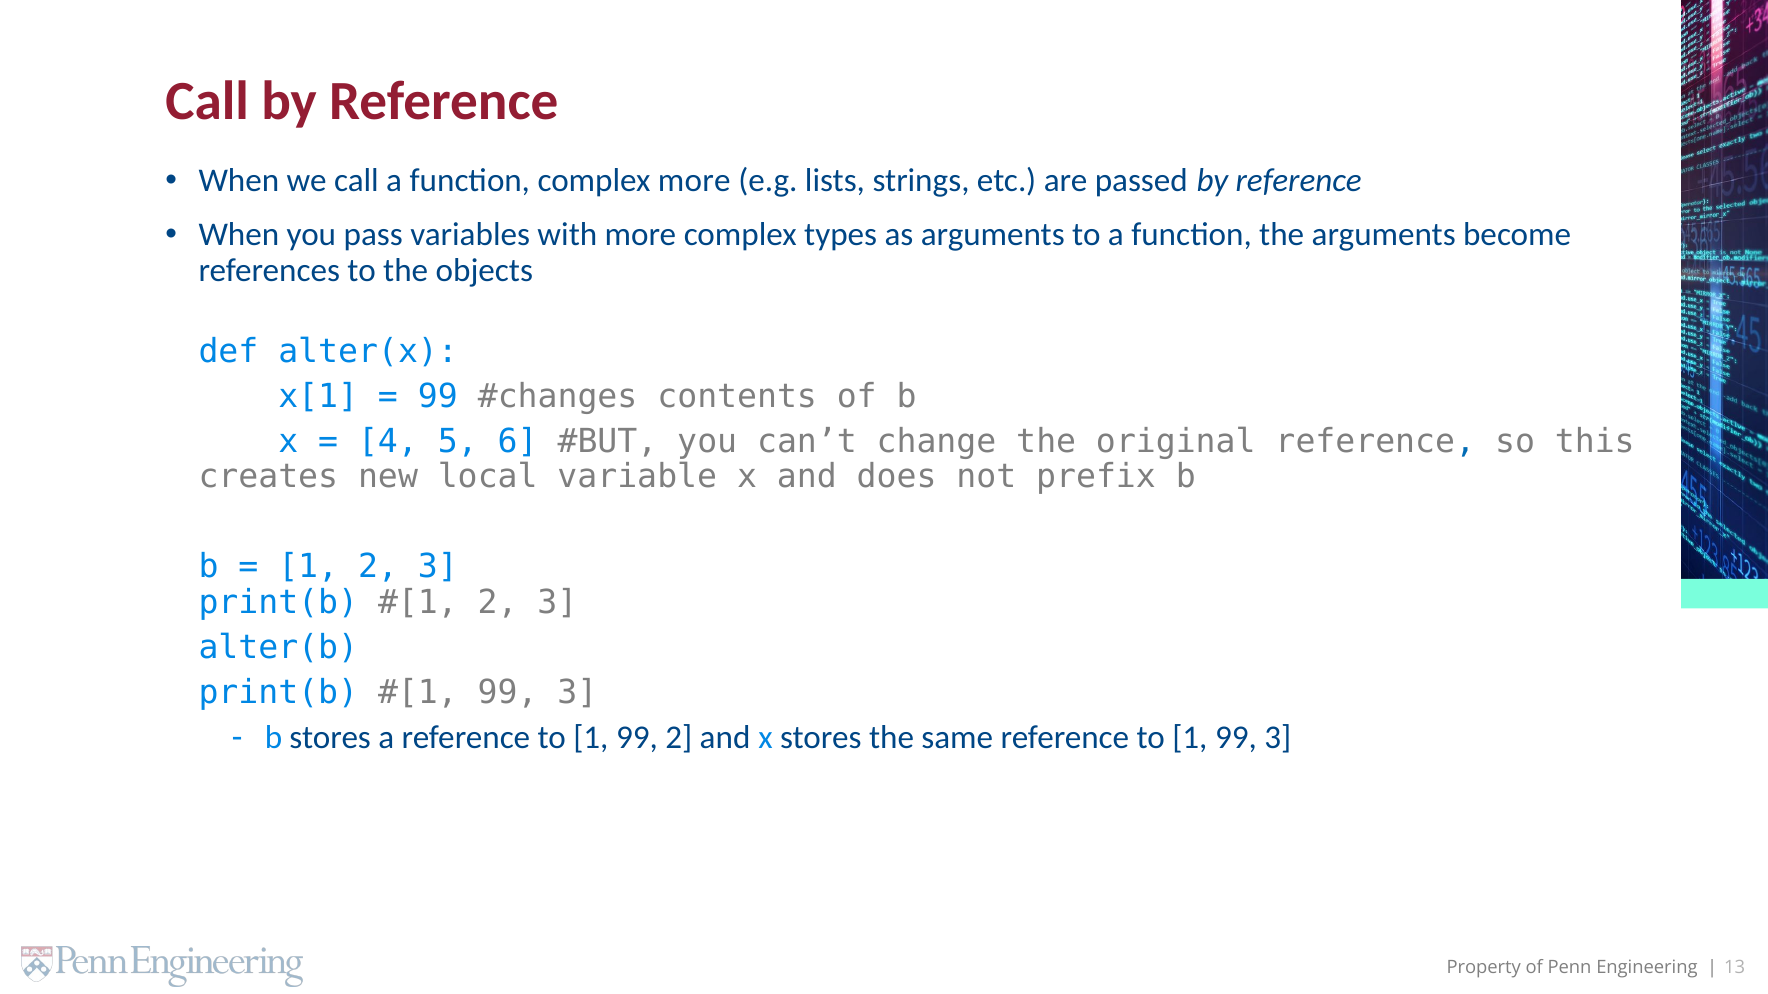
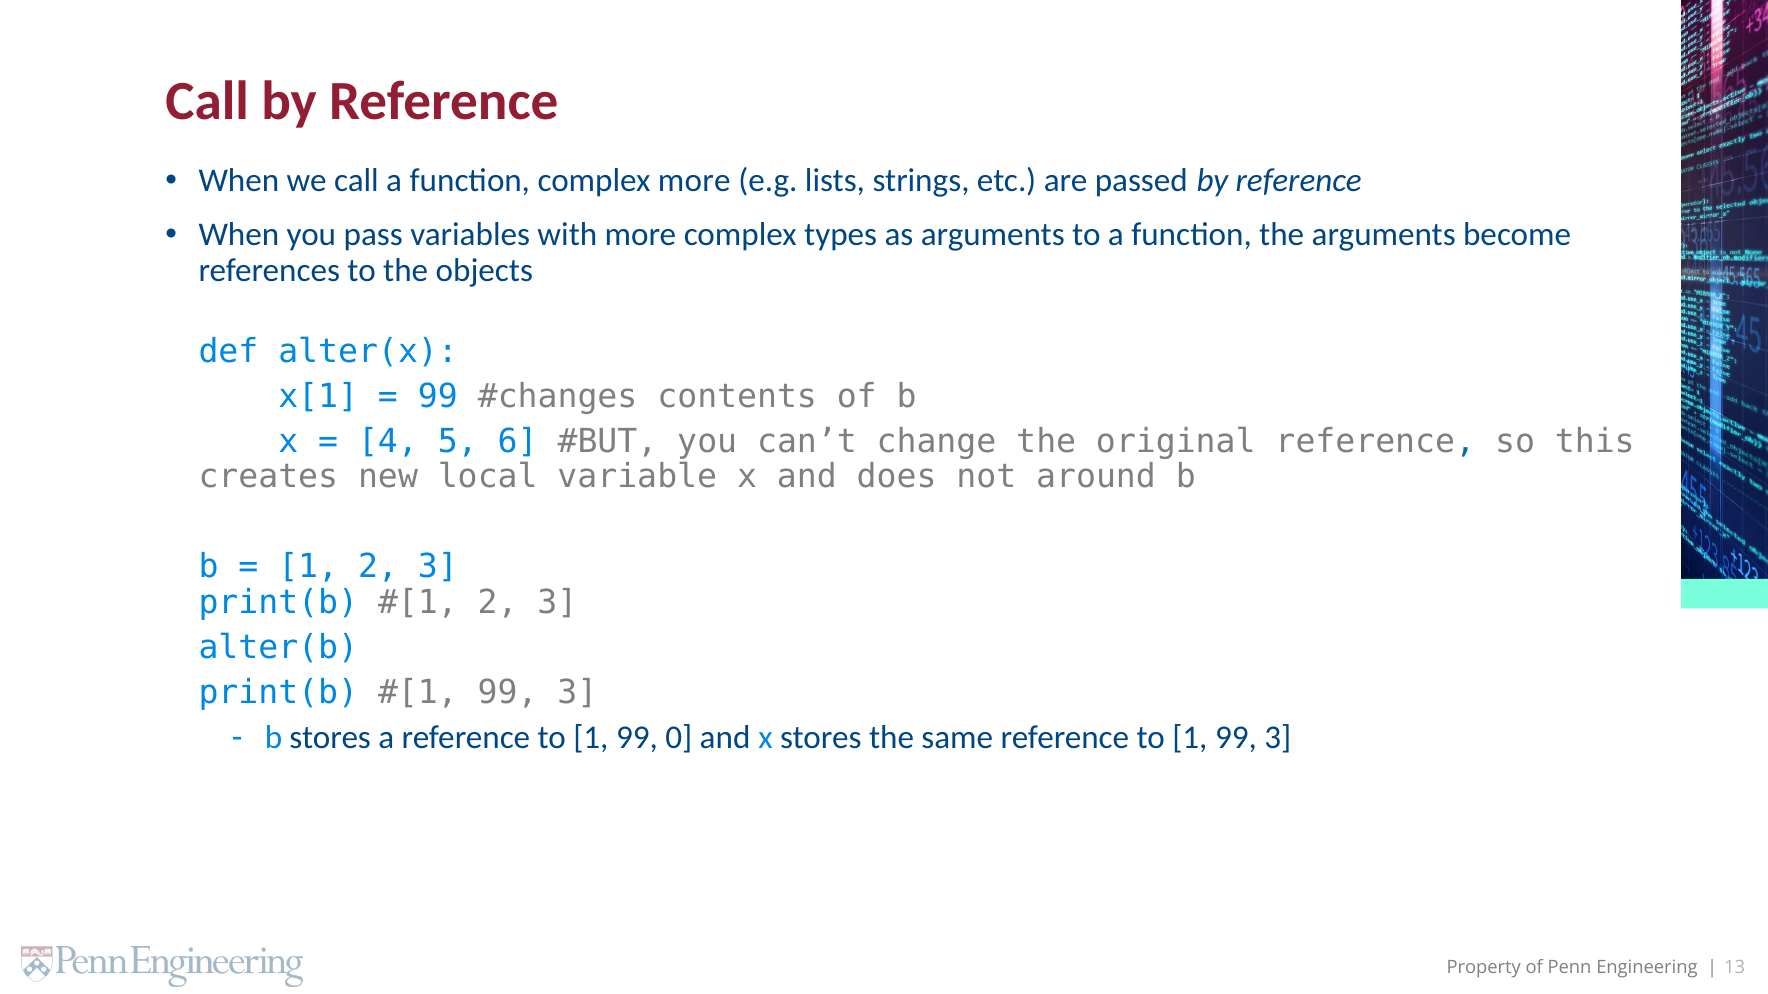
prefix: prefix -> around (1096, 477)
99 2: 2 -> 0 (679, 738)
